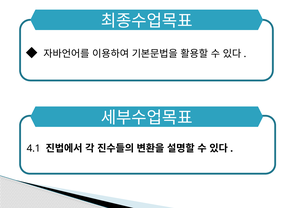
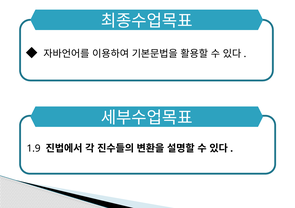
4.1: 4.1 -> 1.9 (34, 149)
